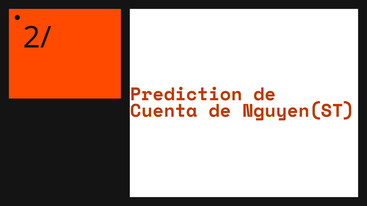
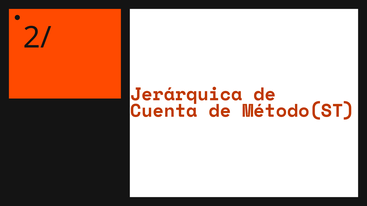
Prediction: Prediction -> Jerárquica (186, 95)
Nguyen(ST: Nguyen(ST -> Método(ST (298, 111)
